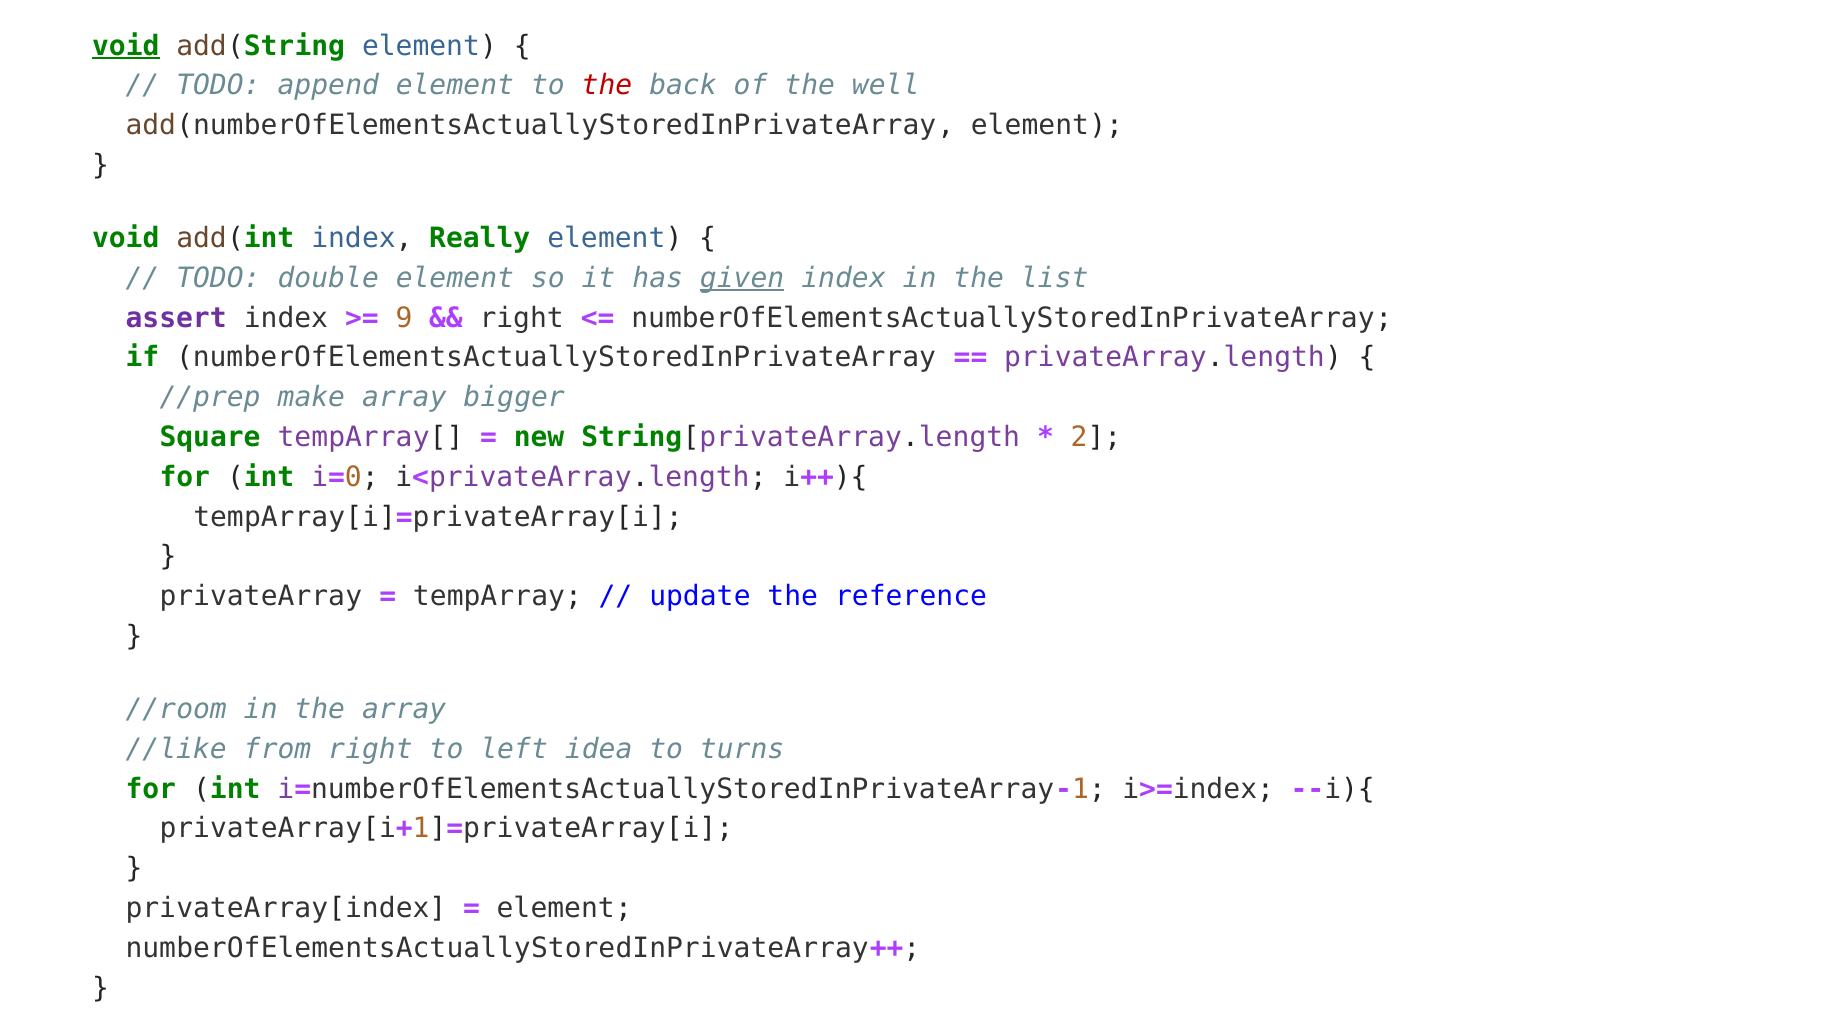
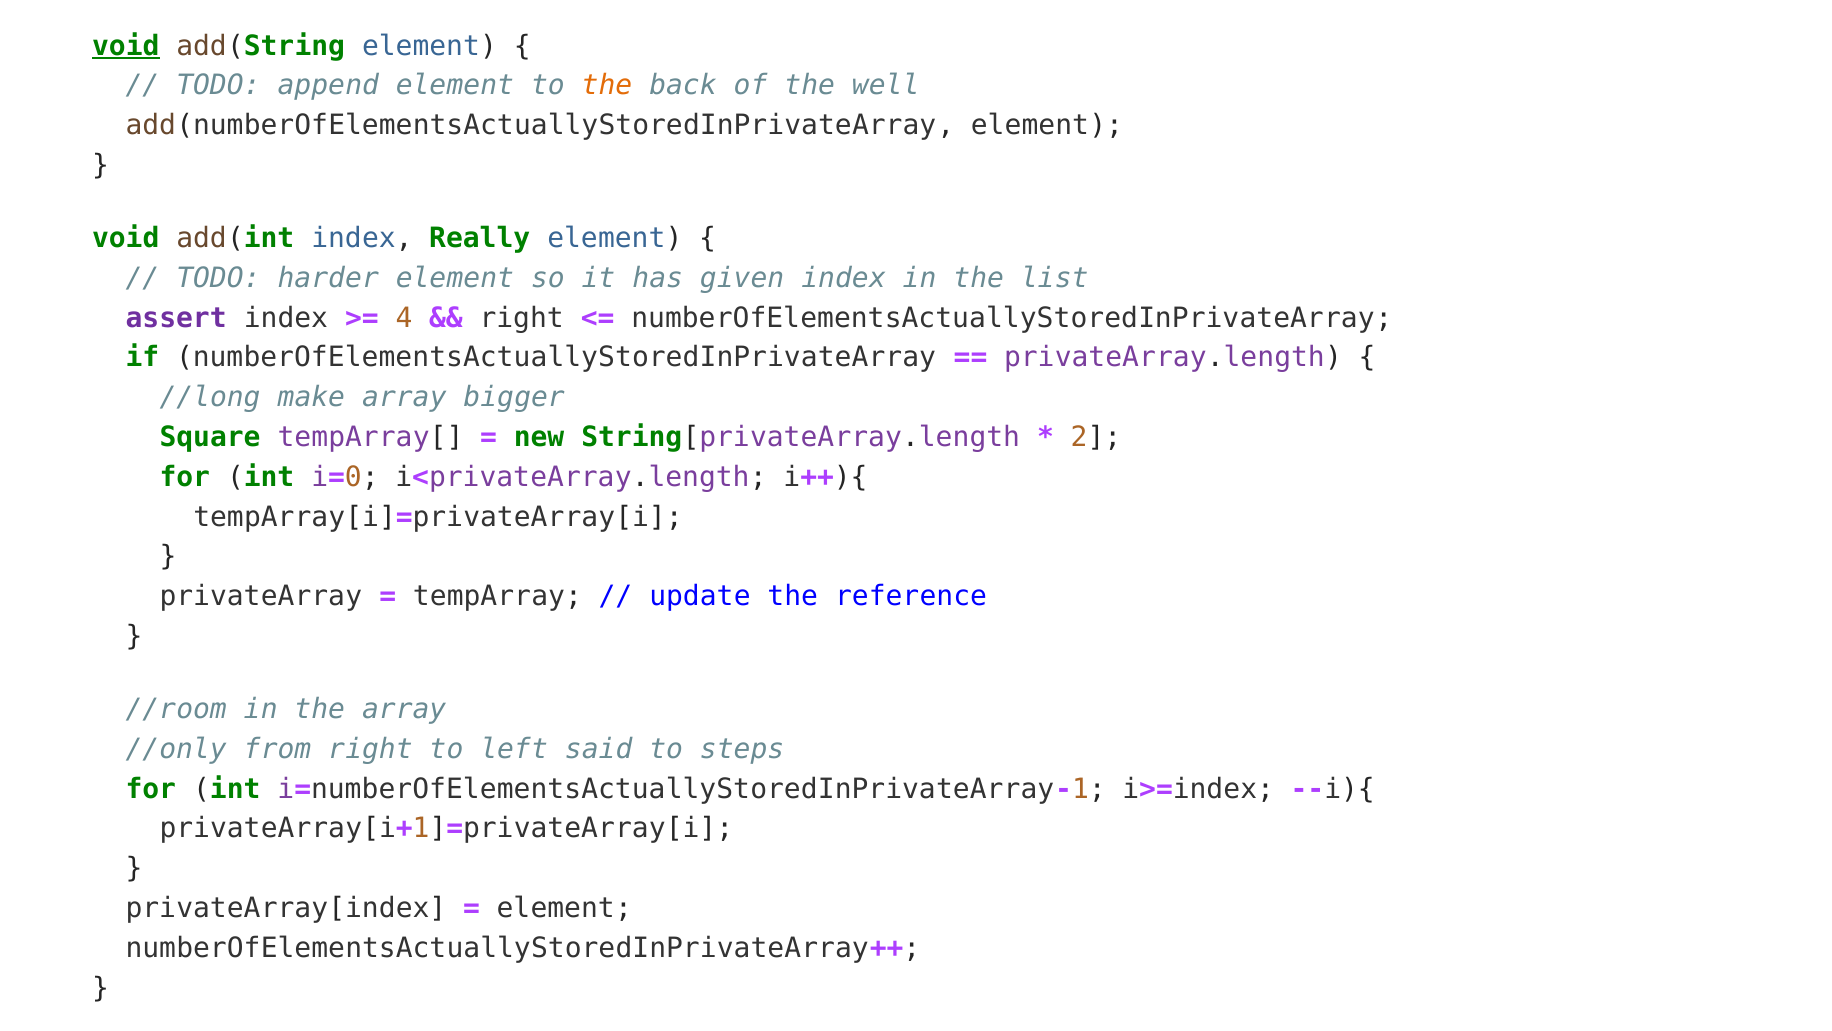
the colour: red -> orange (607, 86)
double: double -> harder (328, 278)
given underline: present -> none (742, 278)
9: 9 -> 4 (404, 318)
//prep: //prep -> //long (210, 397)
//like: //like -> //only (176, 749)
idea: idea -> said (599, 749)
turns: turns -> steps (742, 749)
